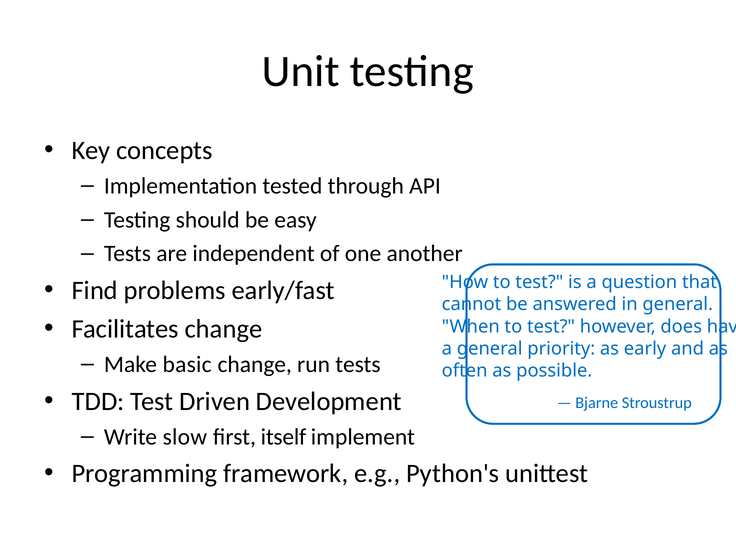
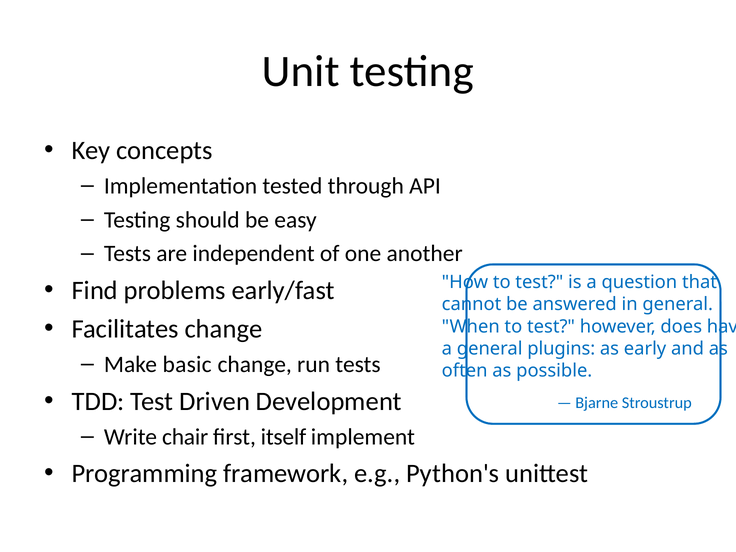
priority: priority -> plugins (561, 349)
slow: slow -> chair (185, 437)
